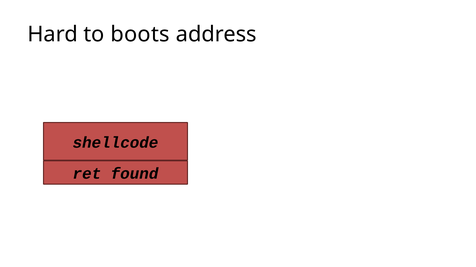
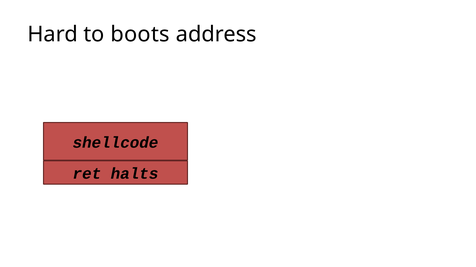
found: found -> halts (135, 174)
